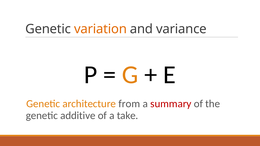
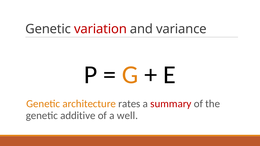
variation colour: orange -> red (101, 29)
from: from -> rates (129, 104)
take: take -> well (127, 116)
